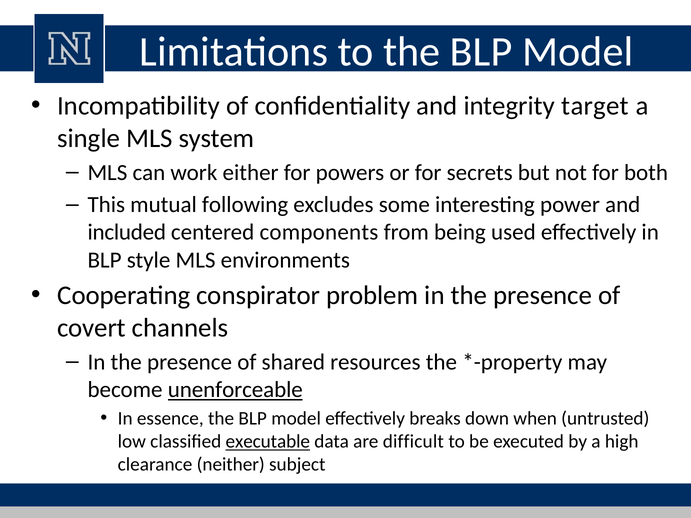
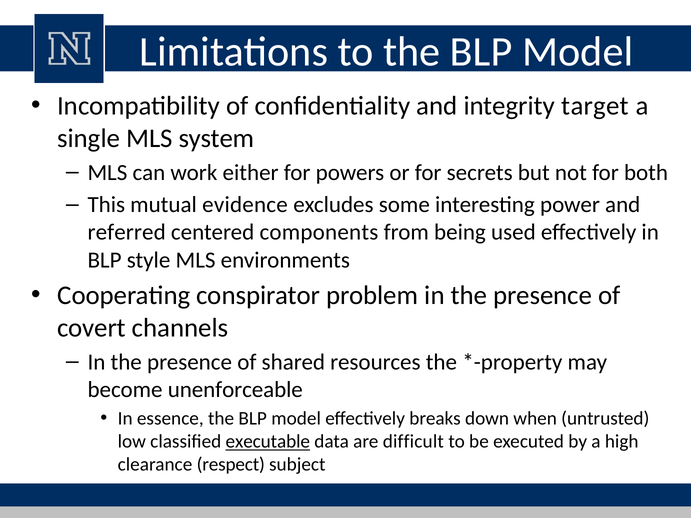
following: following -> evidence (245, 205)
included: included -> referred (127, 232)
unenforceable underline: present -> none (235, 390)
neither: neither -> respect (231, 465)
